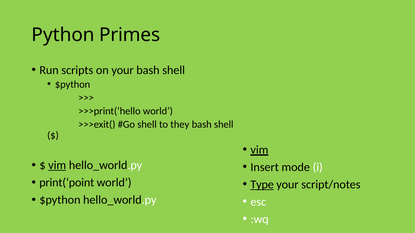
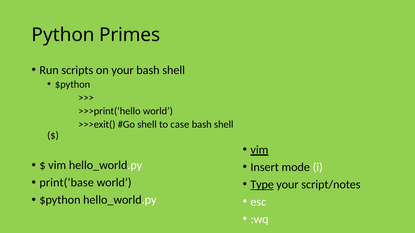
they: they -> case (180, 125)
vim underline: present -> none (57, 166)
print(‘point: print(‘point -> print(‘base (67, 183)
